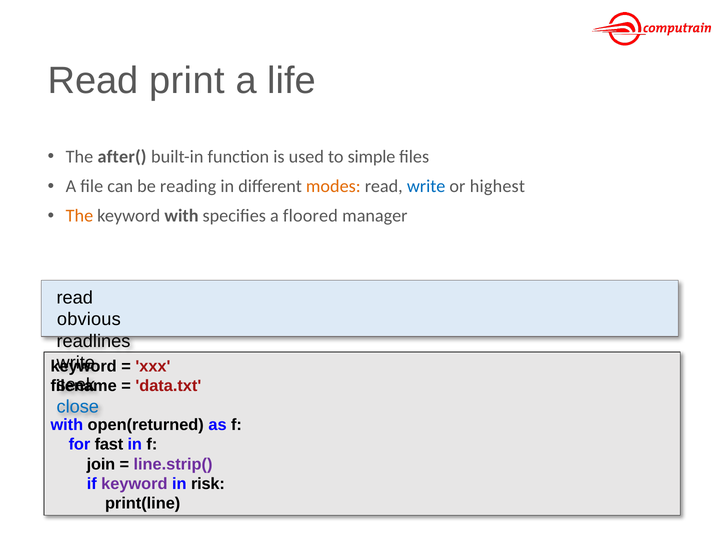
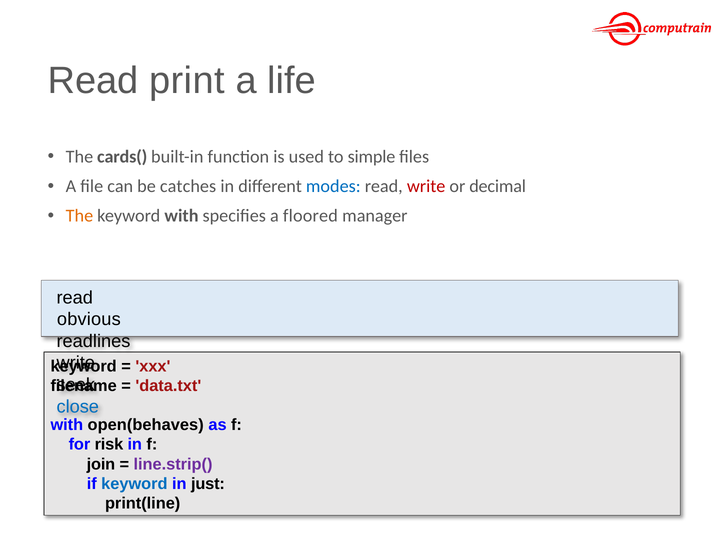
after(: after( -> cards( (122, 157)
reading: reading -> catches (188, 187)
modes colour: orange -> blue (333, 187)
write colour: blue -> red (426, 187)
highest: highest -> decimal (498, 187)
open(returned: open(returned -> open(behaves (146, 426)
fast: fast -> risk (109, 445)
keyword colour: purple -> blue (134, 484)
risk: risk -> just (208, 484)
